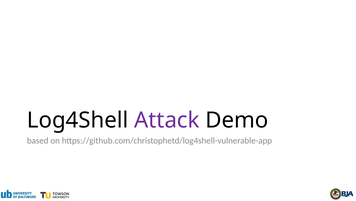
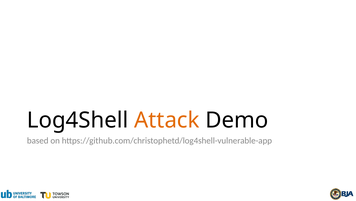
Attack colour: purple -> orange (167, 120)
